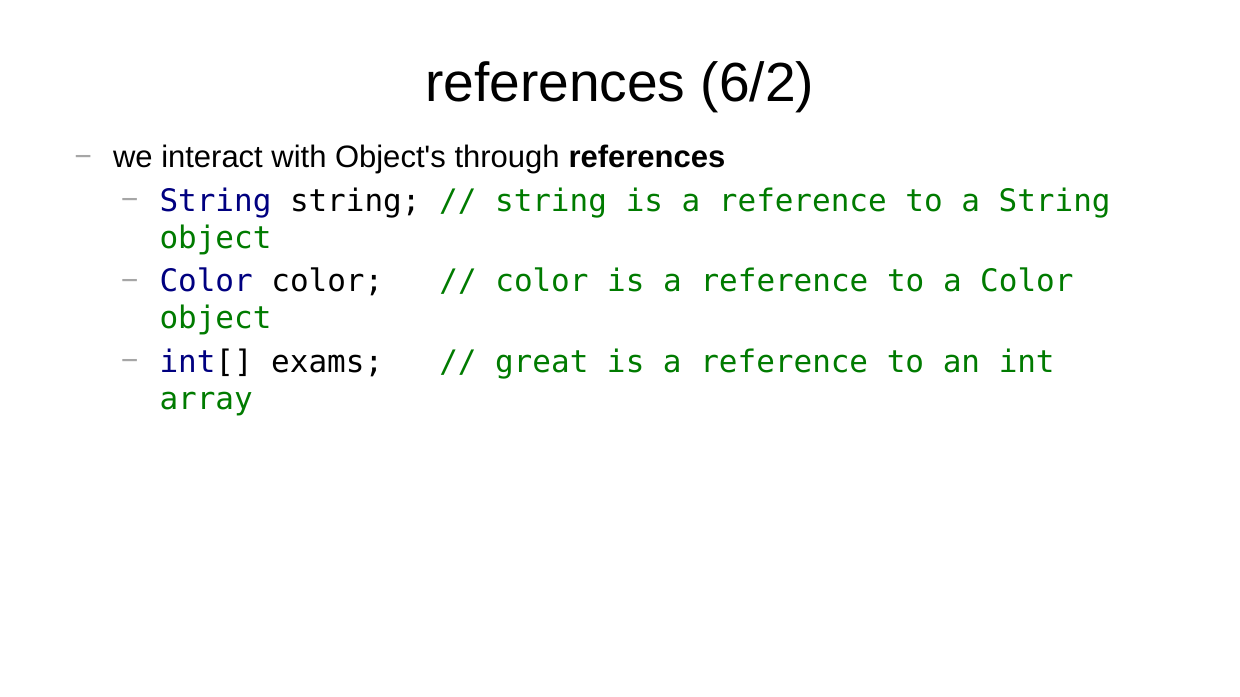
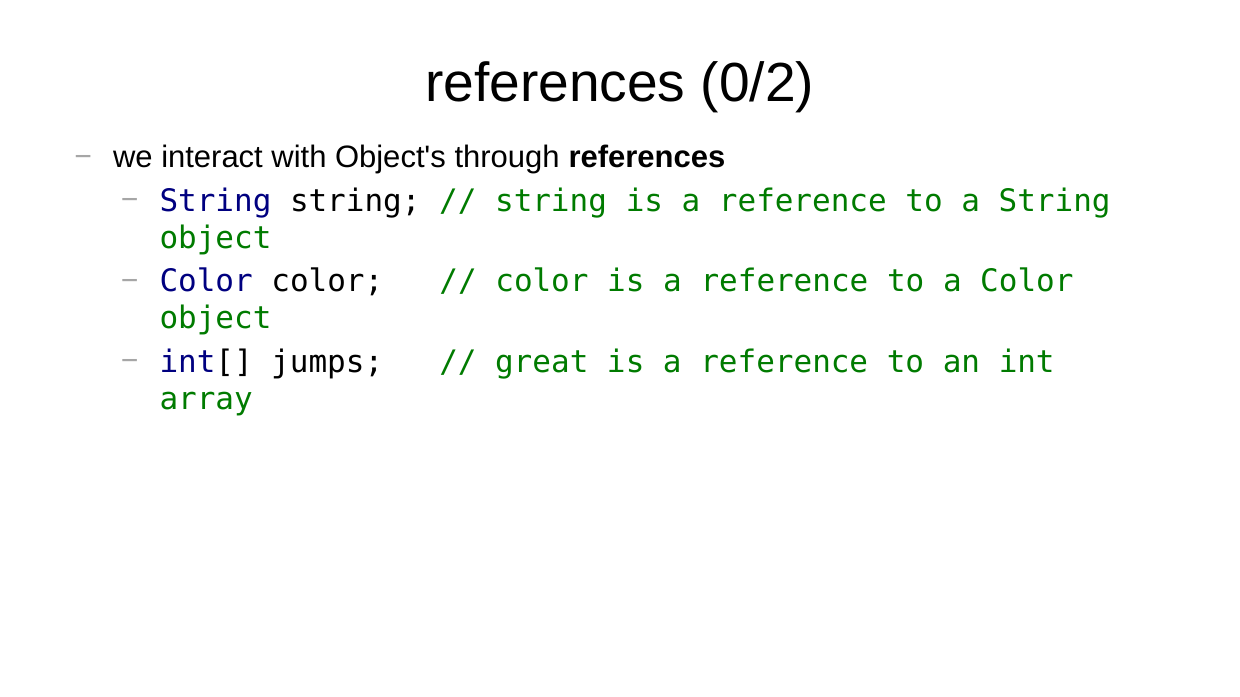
6/2: 6/2 -> 0/2 (757, 84)
exams: exams -> jumps (327, 362)
